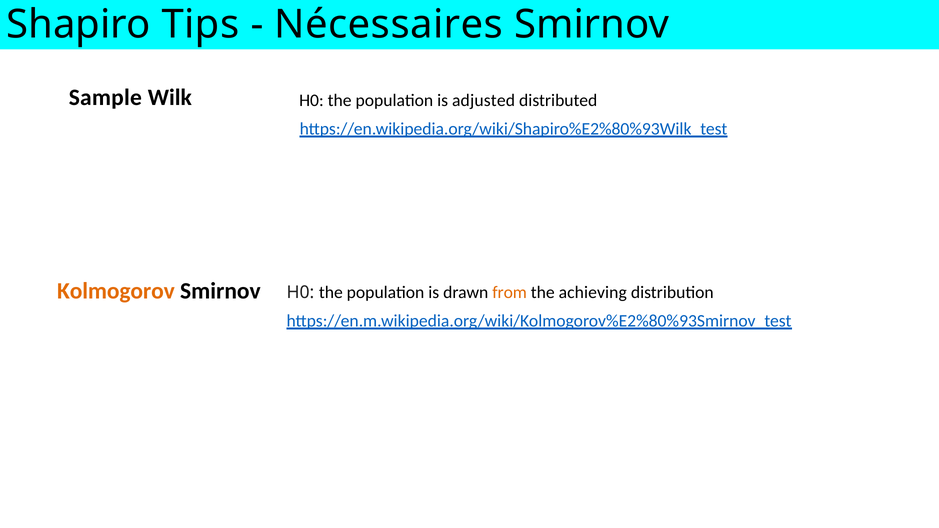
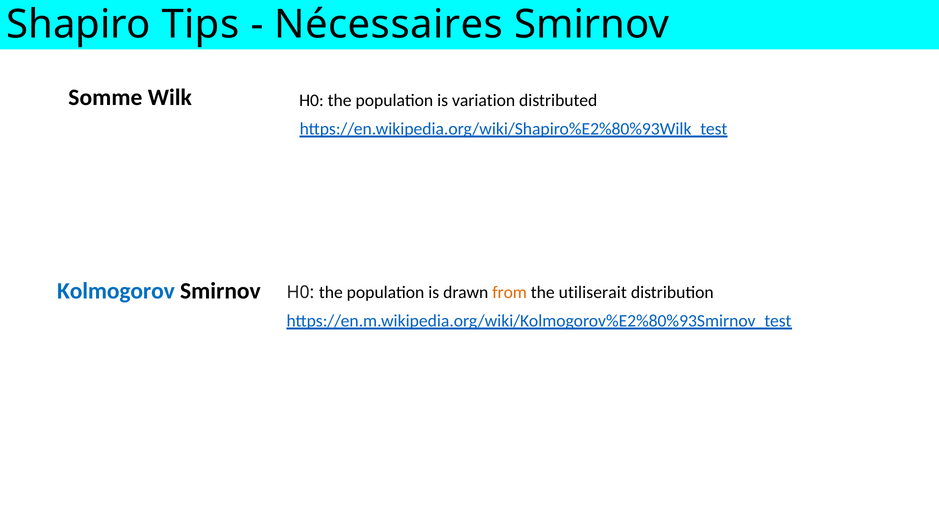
Sample: Sample -> Somme (105, 97)
adjusted: adjusted -> variation (484, 100)
Kolmogorov colour: orange -> blue (116, 291)
achieving: achieving -> utiliserait (593, 293)
